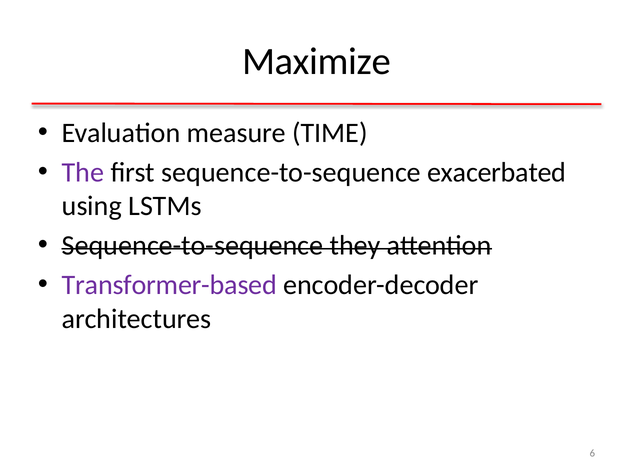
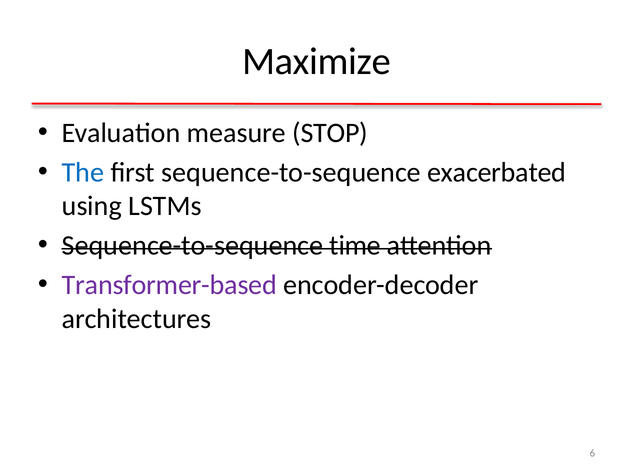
TIME: TIME -> STOP (330, 133)
The colour: purple -> blue (83, 172)
they: they -> time (355, 245)
